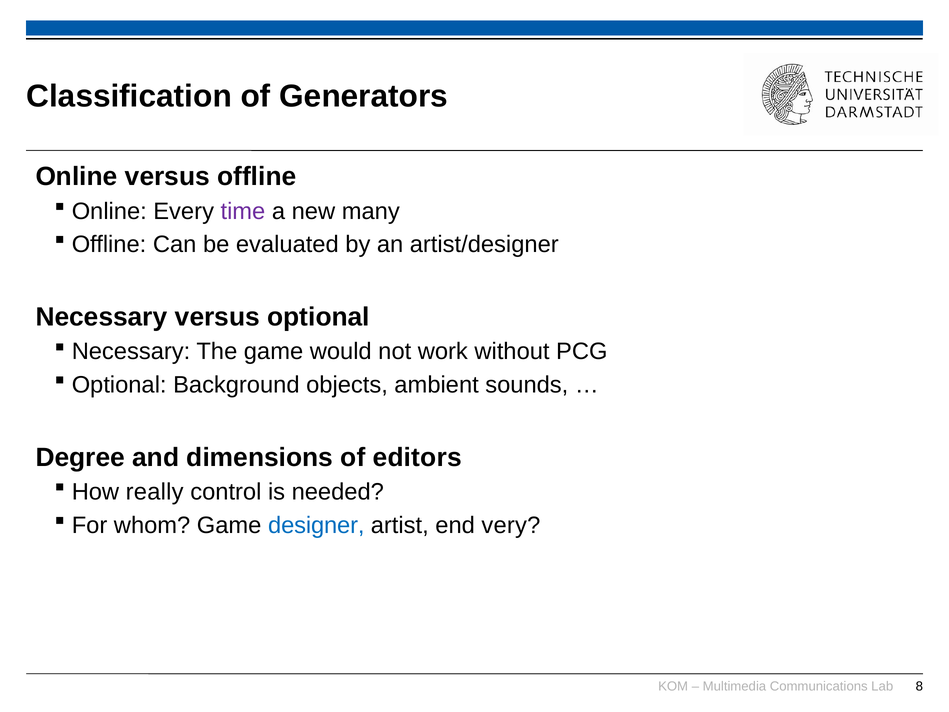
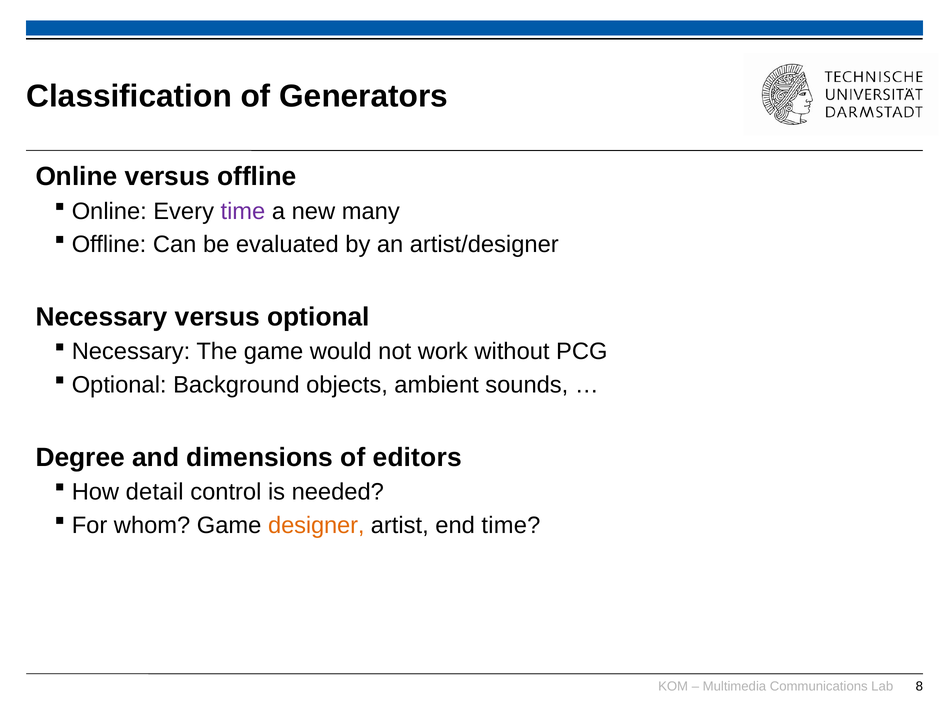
really: really -> detail (155, 492)
designer colour: blue -> orange (316, 525)
end very: very -> time (511, 525)
